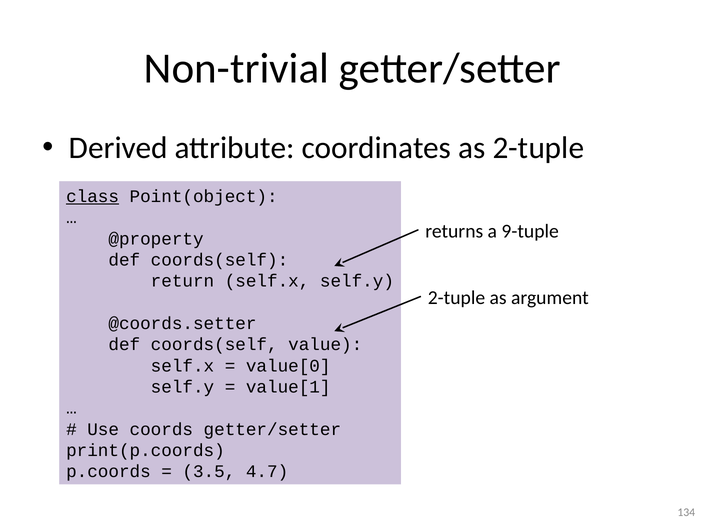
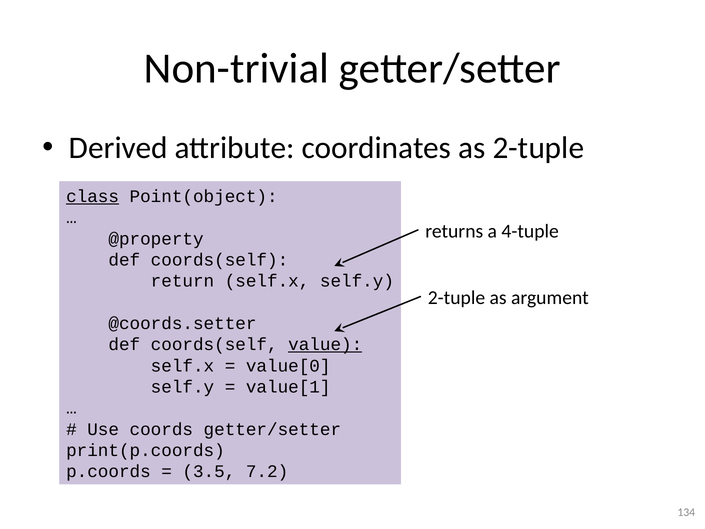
9-tuple: 9-tuple -> 4-tuple (530, 231)
value underline: none -> present (325, 344)
4.7: 4.7 -> 7.2 (267, 471)
